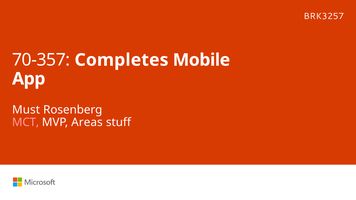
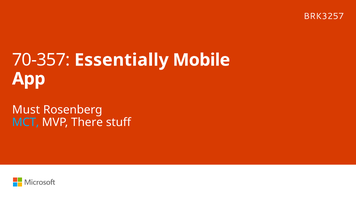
Completes: Completes -> Essentially (122, 60)
MCT colour: pink -> light blue (26, 122)
Areas: Areas -> There (87, 122)
